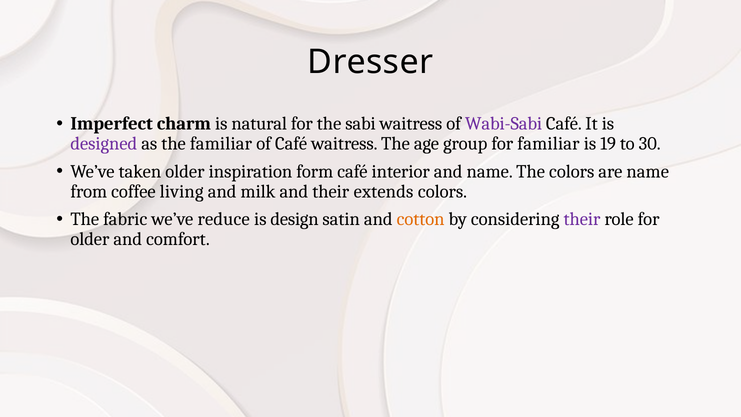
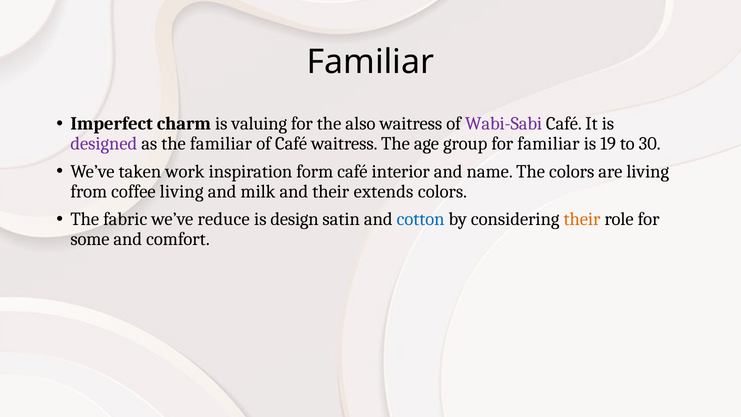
Dresser: Dresser -> Familiar (370, 62)
natural: natural -> valuing (259, 124)
sabi: sabi -> also (360, 124)
taken older: older -> work (185, 171)
are name: name -> living (648, 171)
cotton colour: orange -> blue (421, 219)
their colour: purple -> orange (582, 219)
older: older -> some (90, 239)
